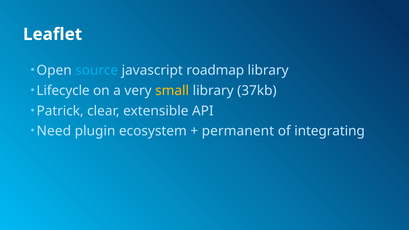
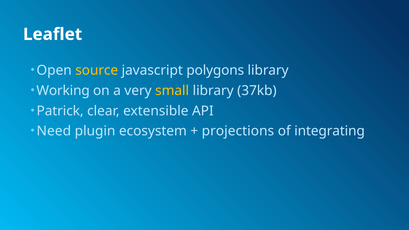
source colour: light blue -> yellow (97, 70)
roadmap: roadmap -> polygons (215, 70)
Lifecycle: Lifecycle -> Working (63, 91)
permanent: permanent -> projections (238, 131)
